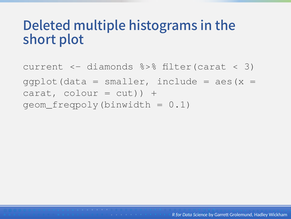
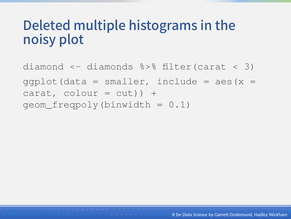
short: short -> noisy (39, 40)
current: current -> diamond (43, 66)
